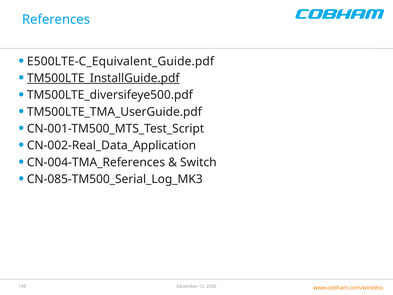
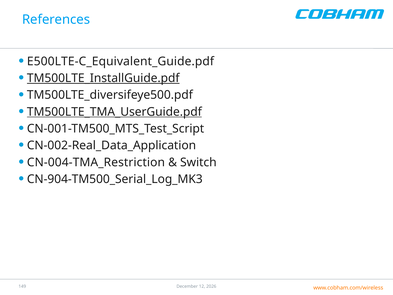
TM500LTE_TMA_UserGuide.pdf underline: none -> present (114, 112)
CN-004-TMA_References: CN-004-TMA_References -> CN-004-TMA_Restriction (96, 162)
CN-085-TM500_Serial_Log_MK3: CN-085-TM500_Serial_Log_MK3 -> CN-904-TM500_Serial_Log_MK3 (115, 179)
